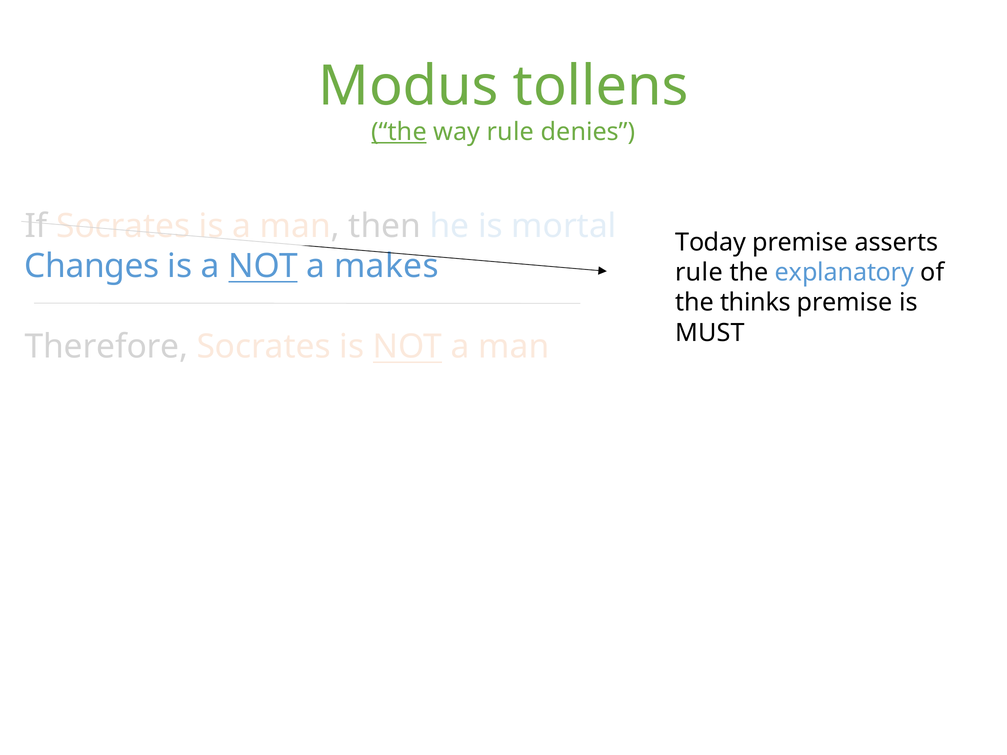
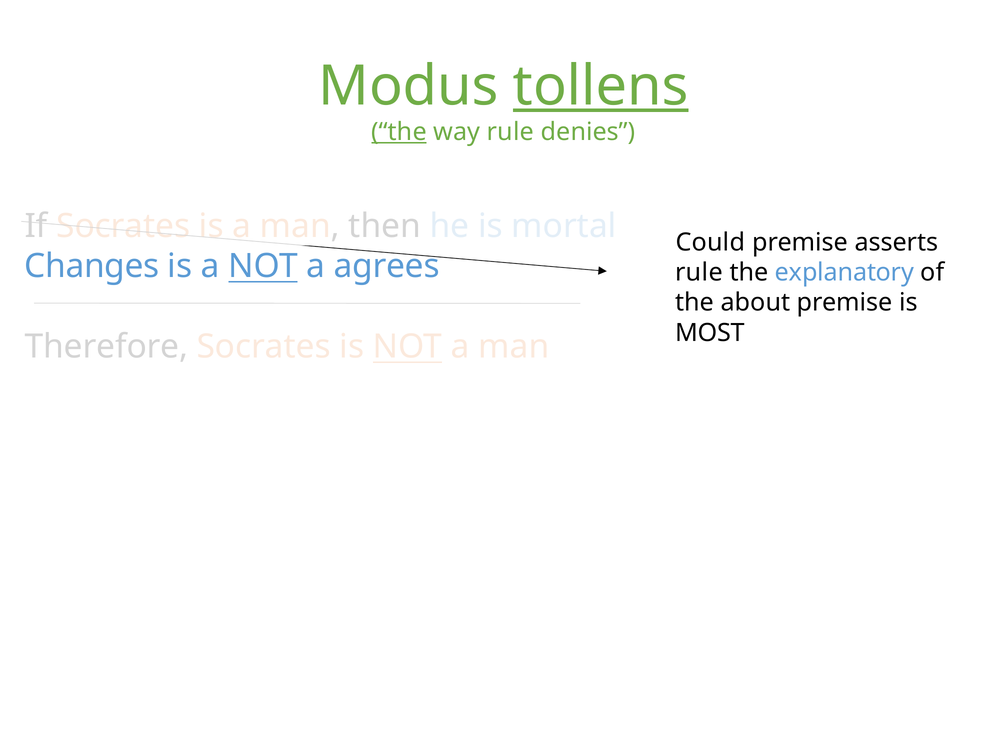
tollens underline: none -> present (601, 86)
Today: Today -> Could (710, 242)
makes: makes -> agrees (387, 266)
thinks: thinks -> about (755, 303)
MUST: MUST -> MOST (710, 333)
